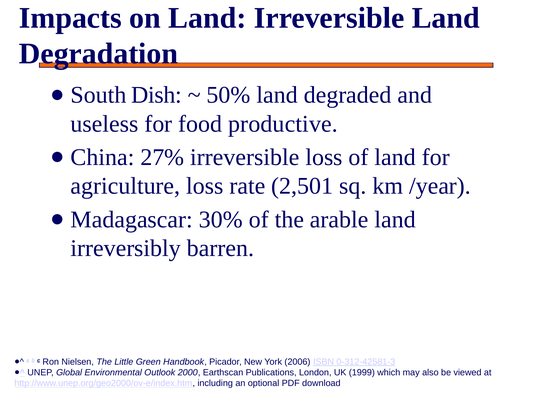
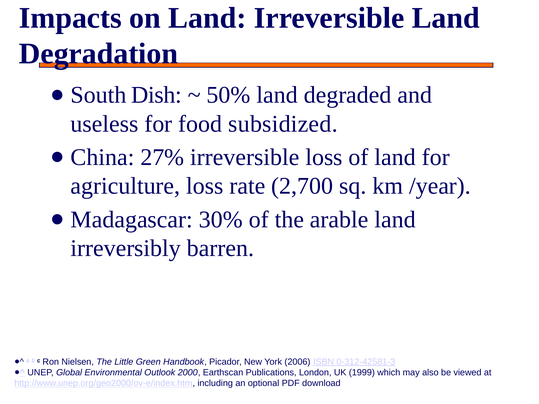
productive: productive -> subsidized (283, 124)
2,501: 2,501 -> 2,700 (302, 186)
